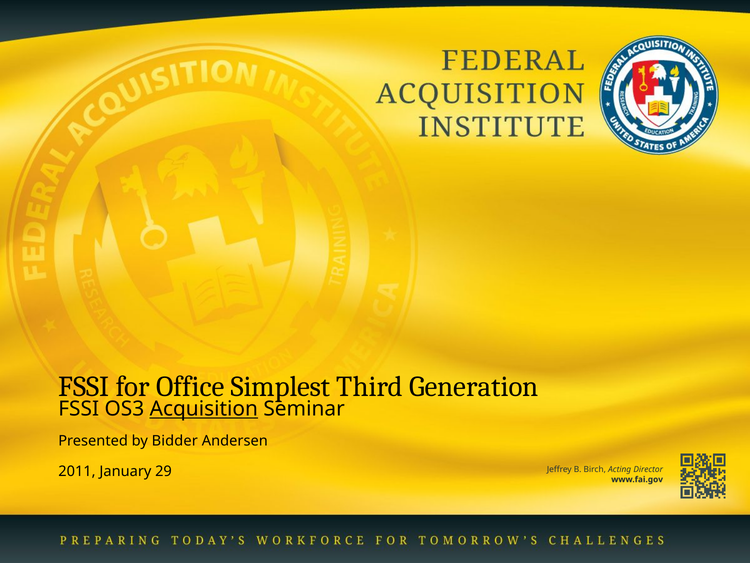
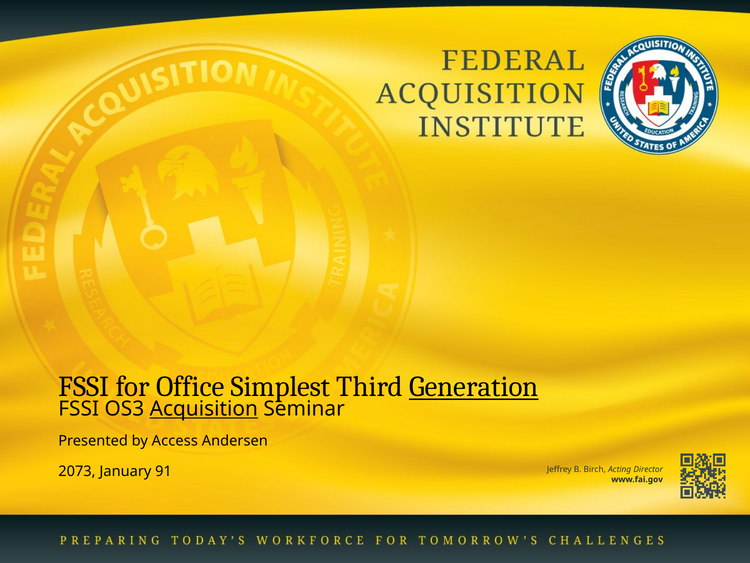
Generation underline: none -> present (474, 386)
Bidder: Bidder -> Access (175, 441)
2011: 2011 -> 2073 (77, 471)
29: 29 -> 91 (163, 471)
